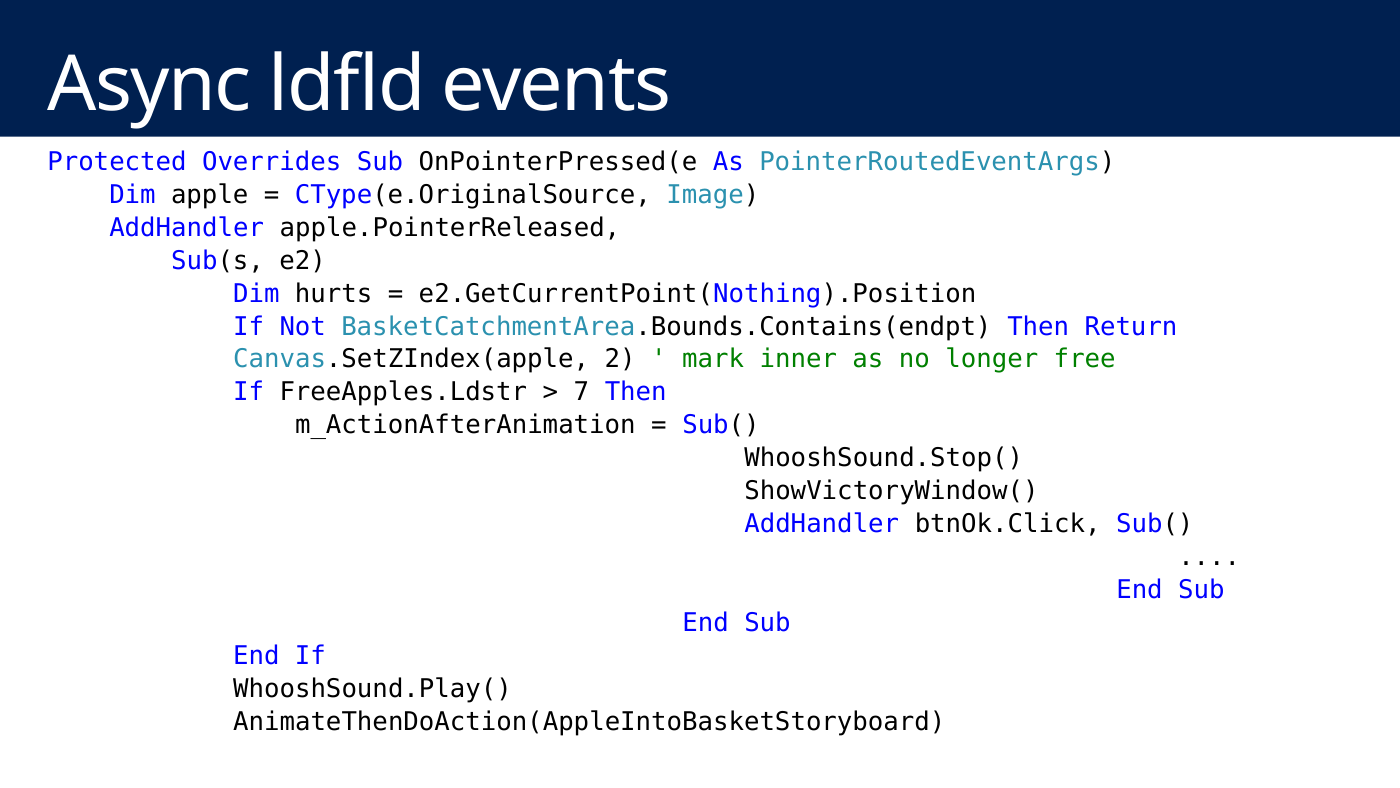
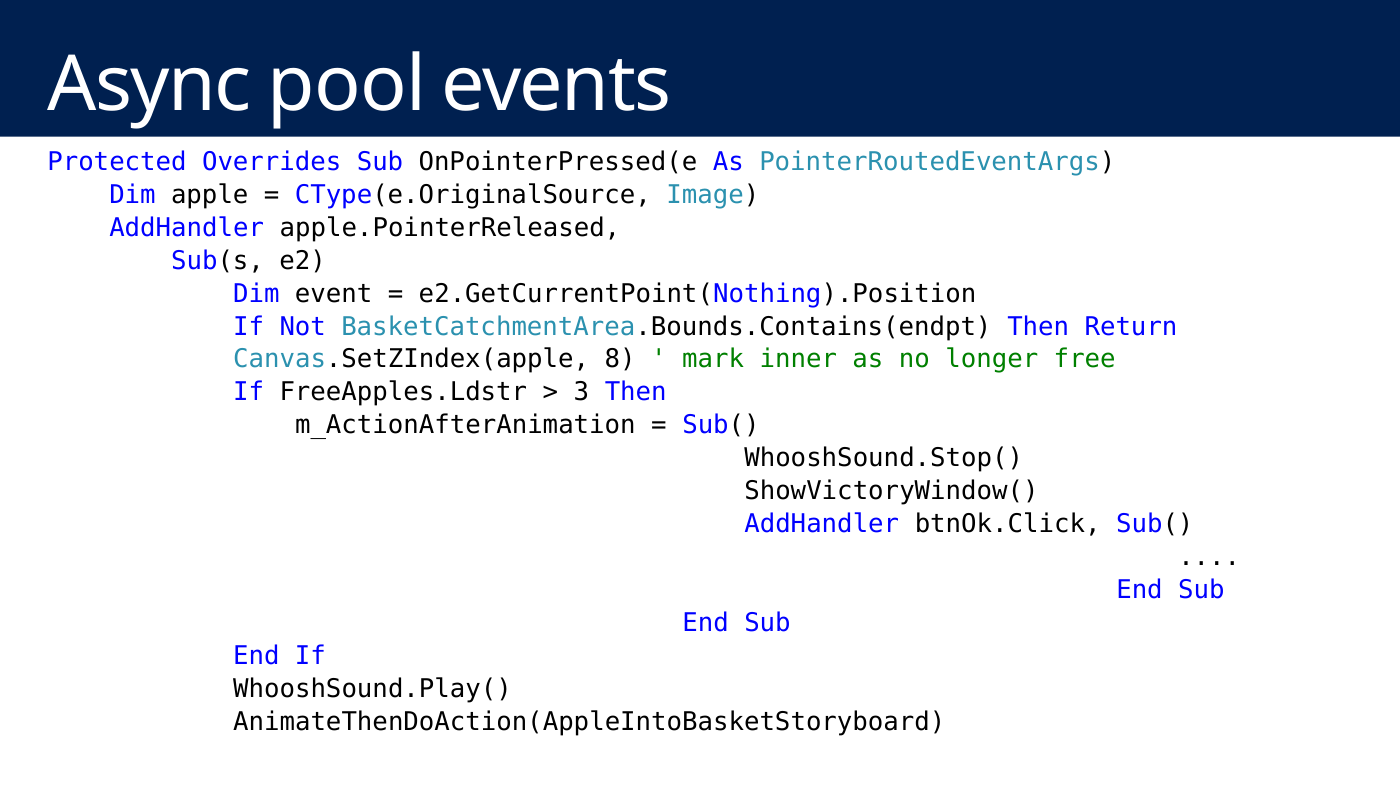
ldfld: ldfld -> pool (347, 85)
hurts: hurts -> event (334, 293)
2: 2 -> 8 (620, 359)
7: 7 -> 3 (581, 392)
